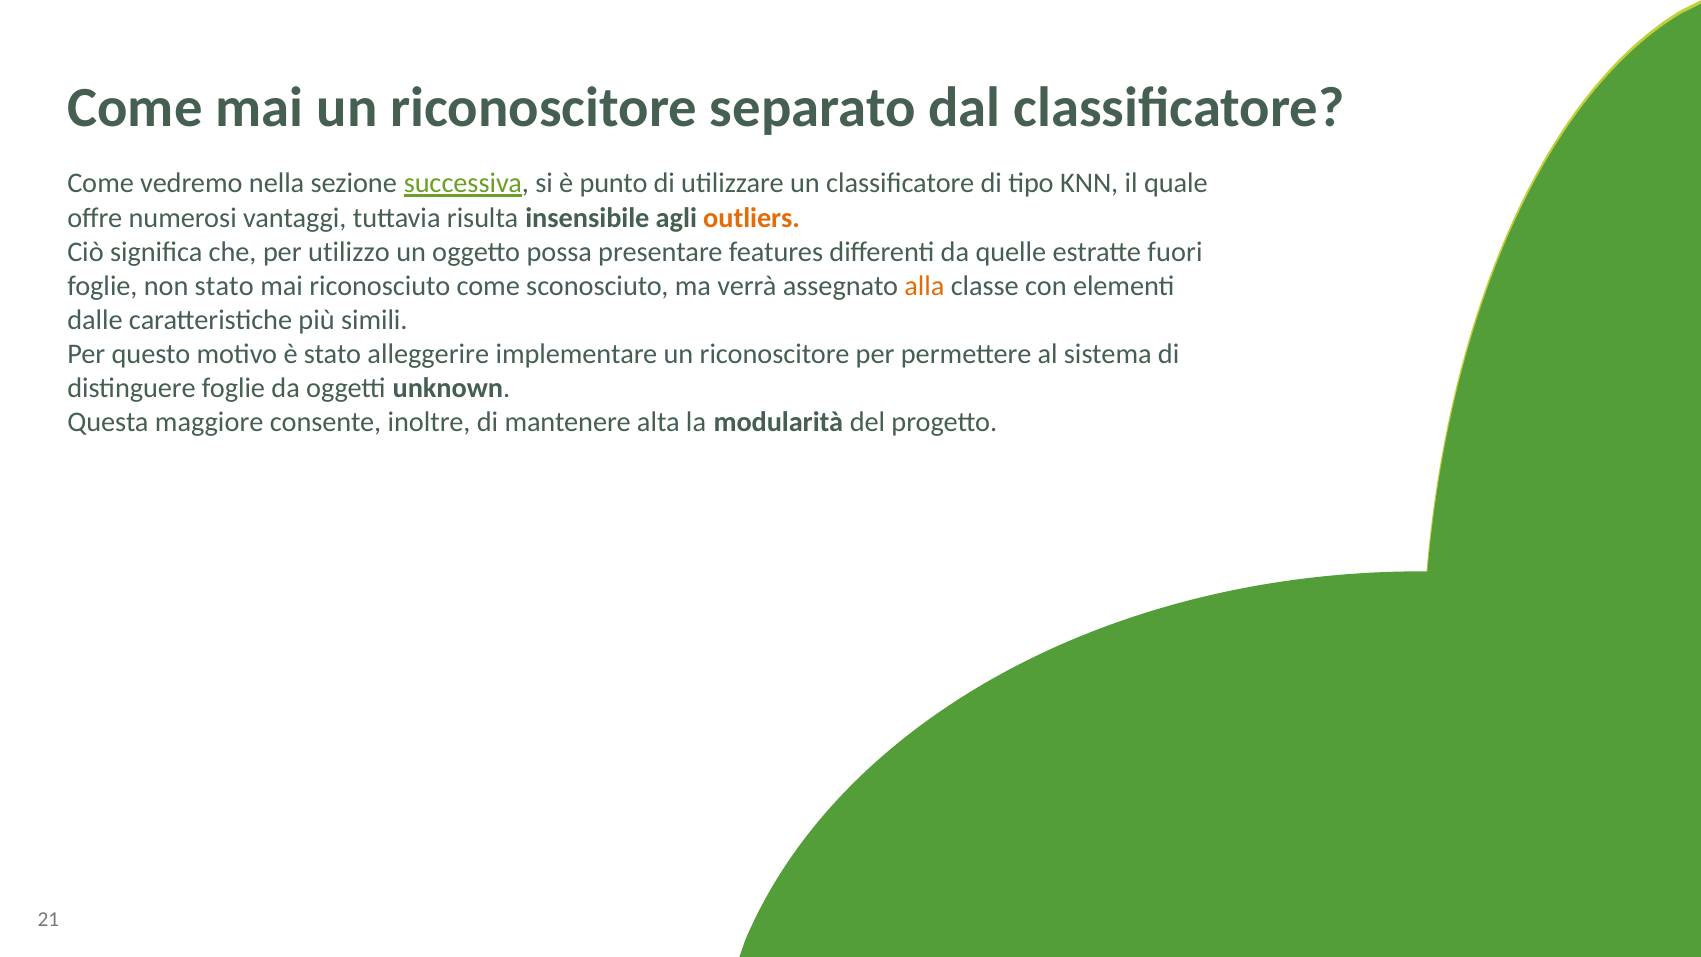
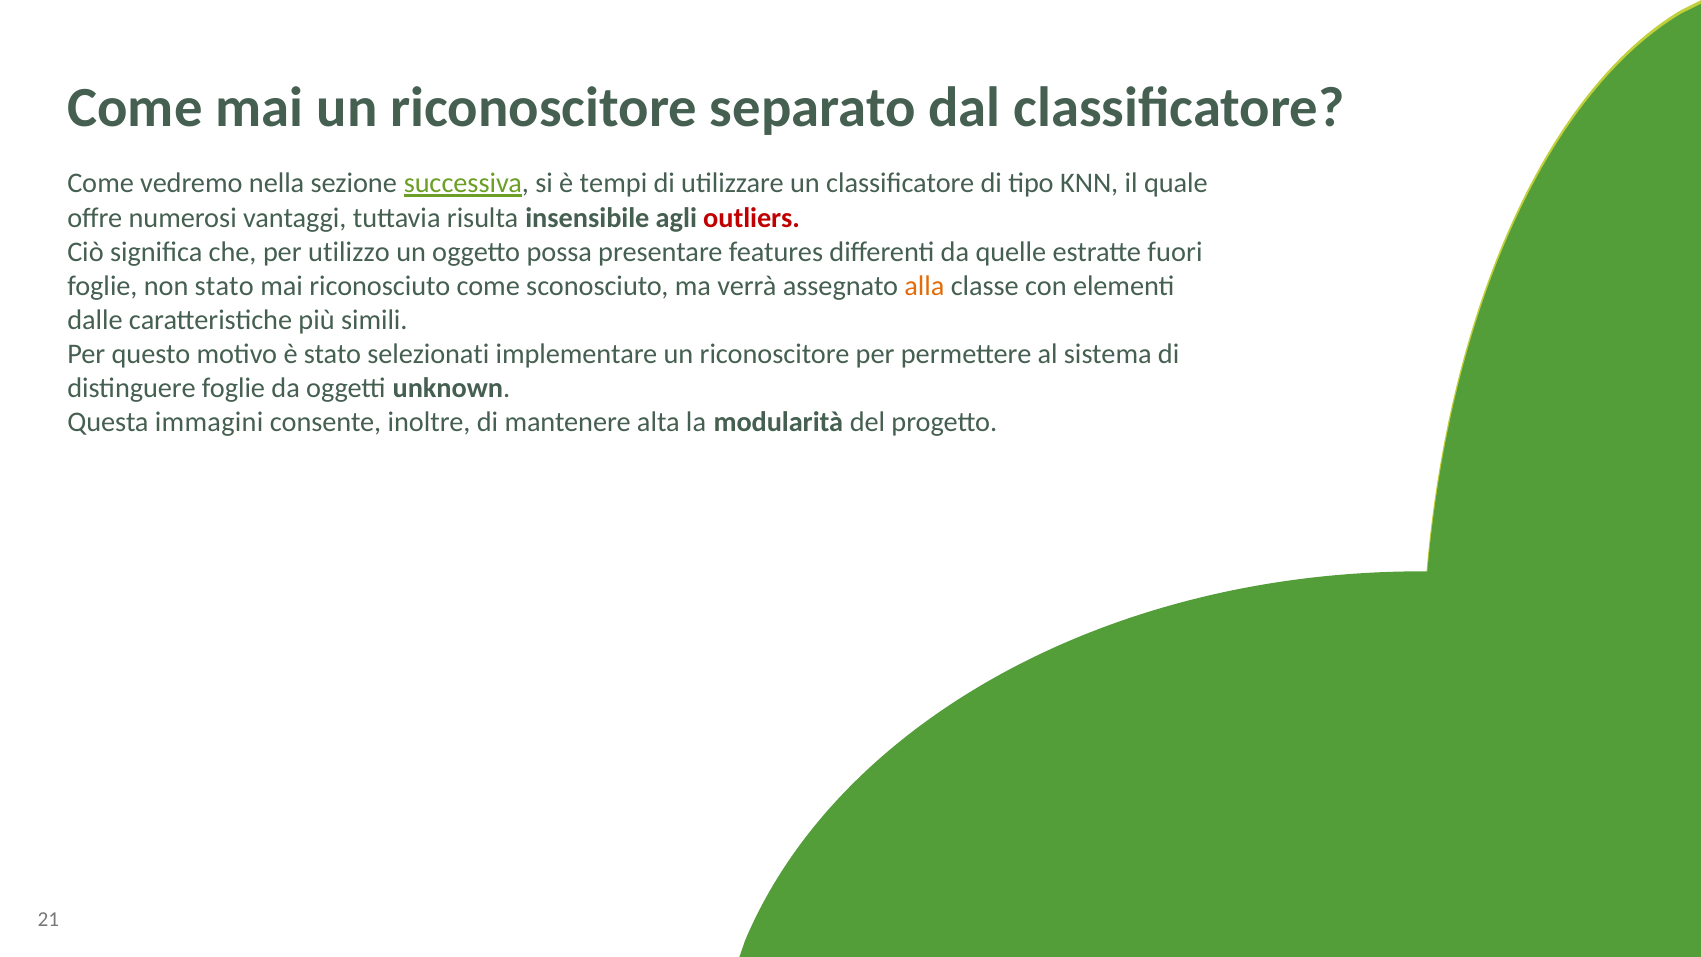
punto: punto -> tempi (614, 183)
outliers colour: orange -> red (752, 218)
alleggerire: alleggerire -> selezionati (428, 354)
maggiore: maggiore -> immagini (209, 422)
